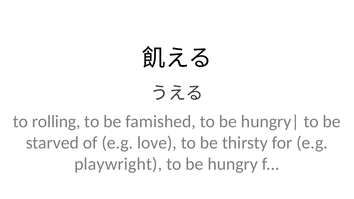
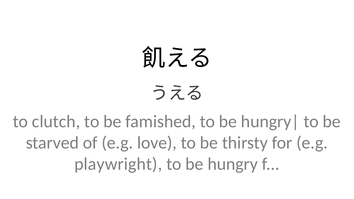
rolling: rolling -> clutch (56, 122)
